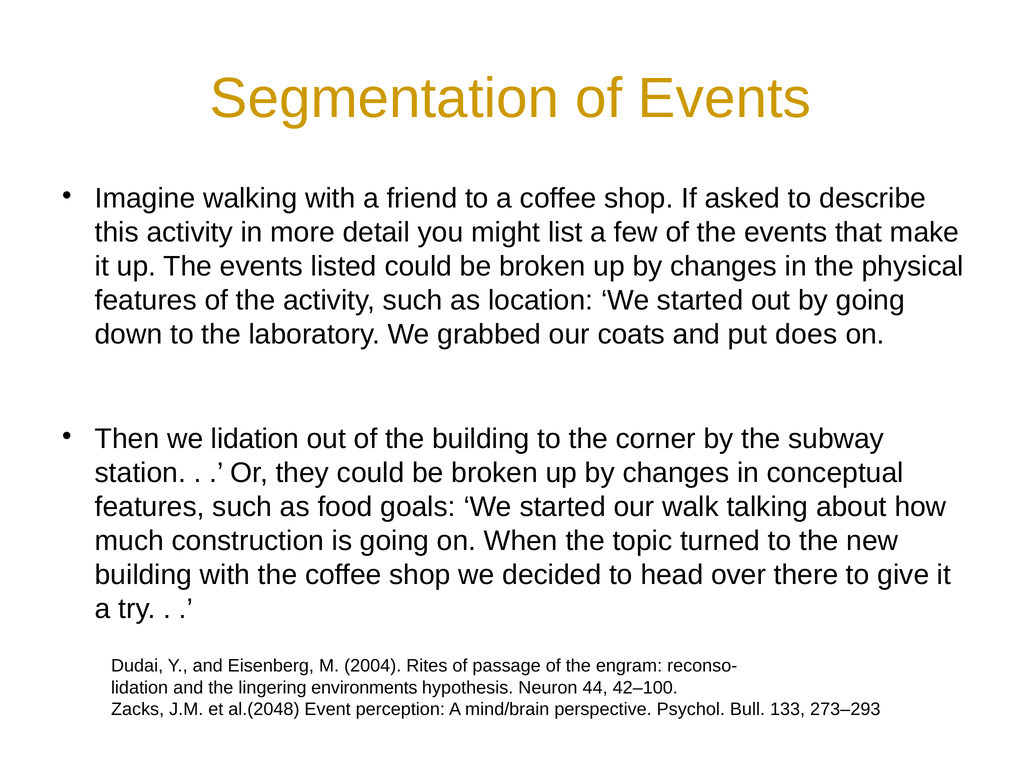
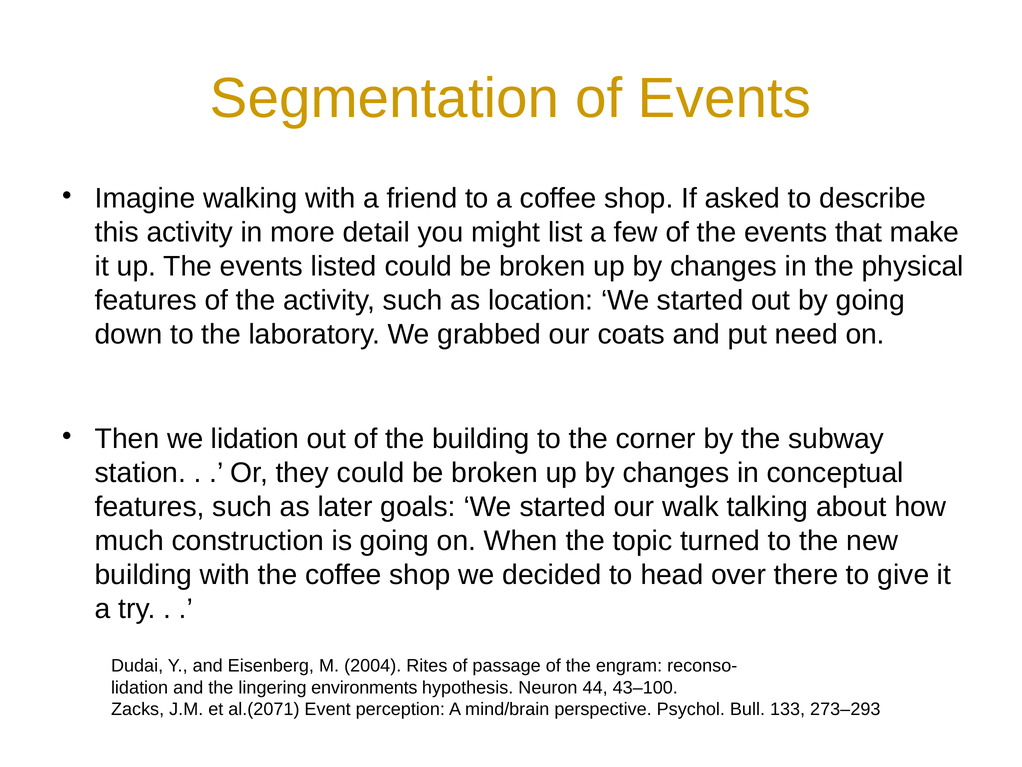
does: does -> need (806, 334)
food: food -> later (345, 507)
42–100: 42–100 -> 43–100 (645, 687)
al.(2048: al.(2048 -> al.(2071 (264, 709)
